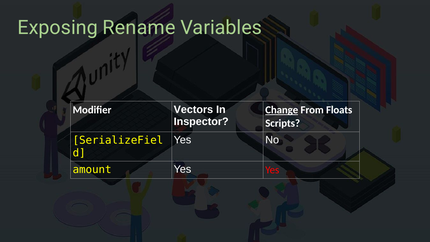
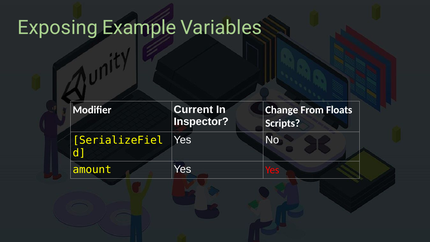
Rename: Rename -> Example (139, 28)
Vectors: Vectors -> Current (193, 109)
Change underline: present -> none (282, 110)
